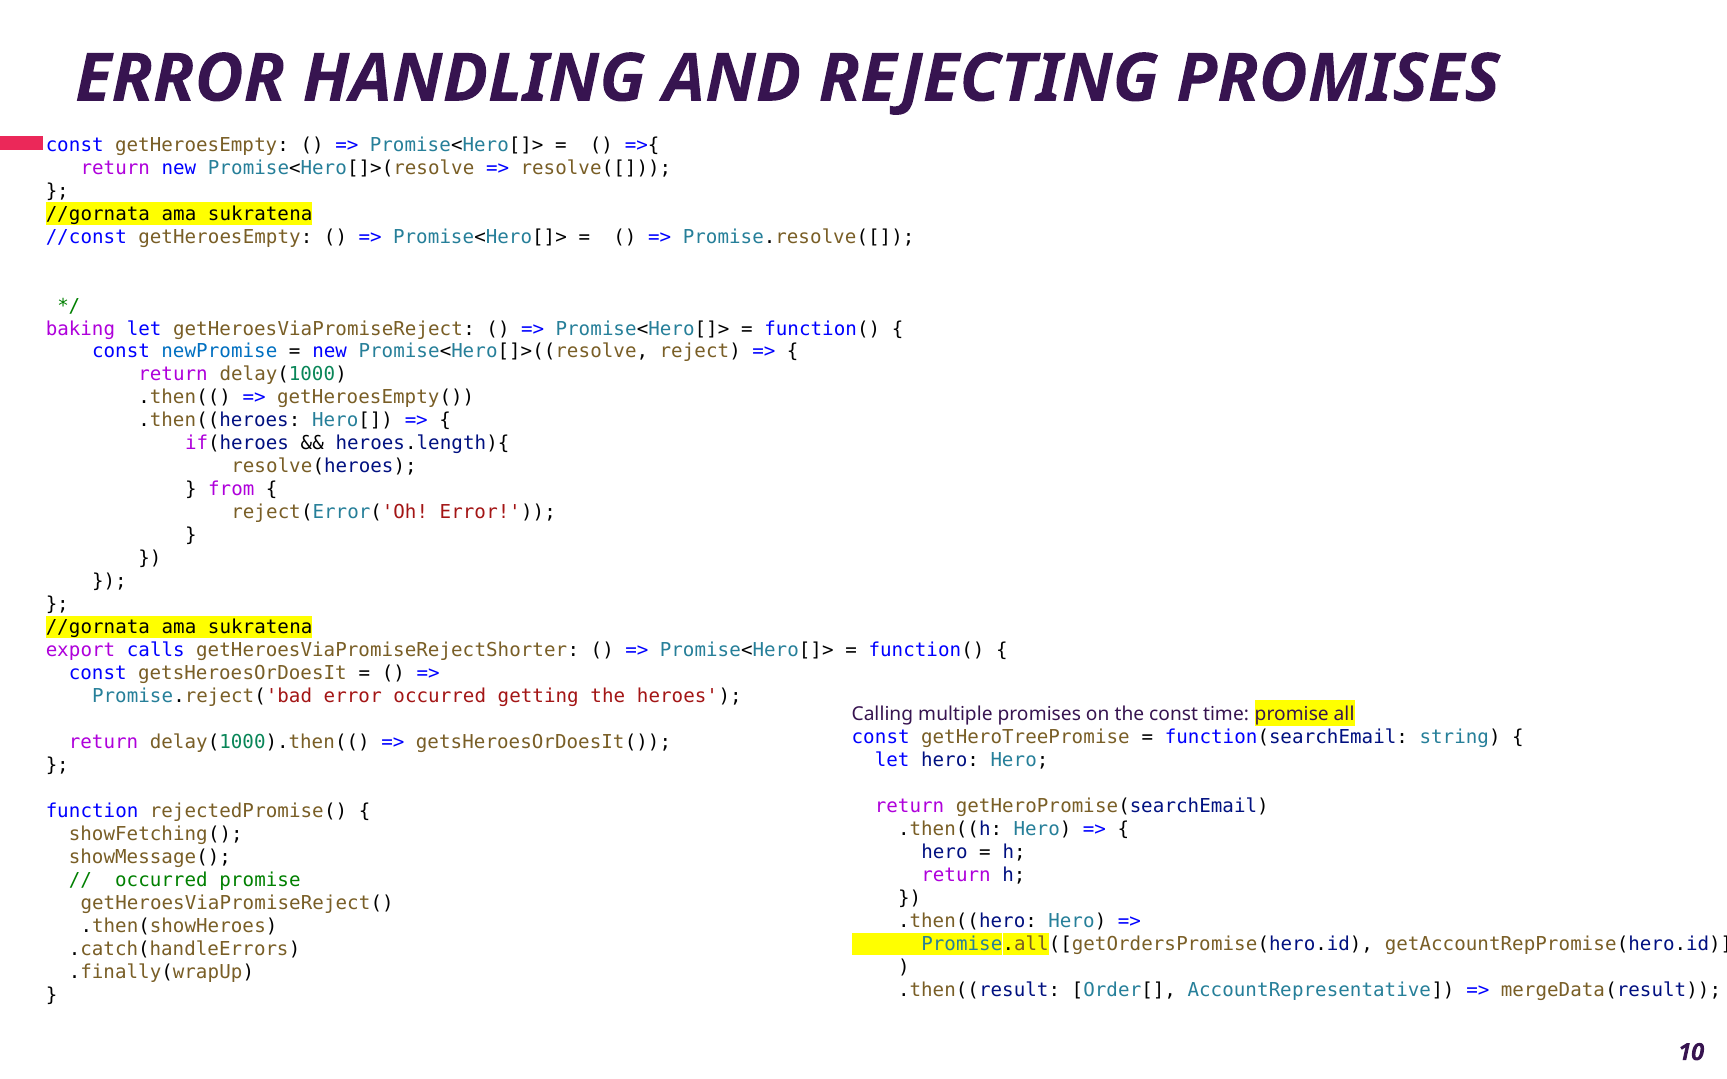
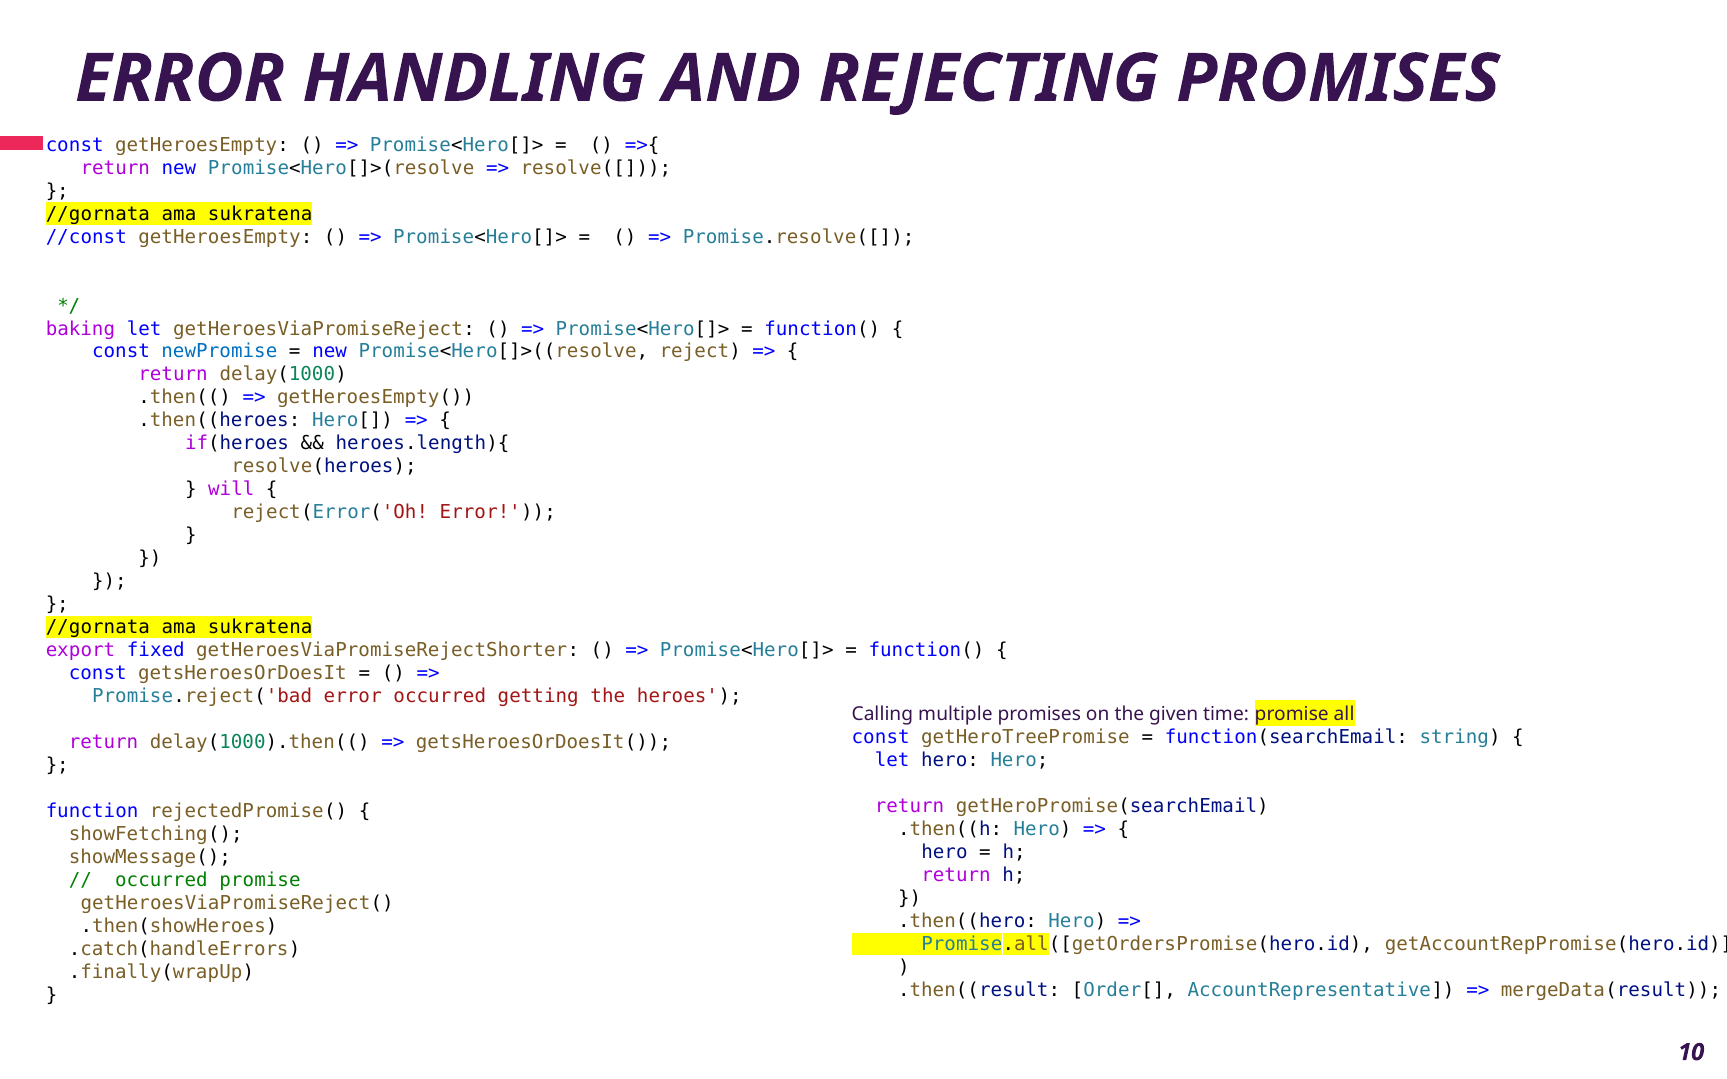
from: from -> will (231, 490)
calls: calls -> fixed (156, 651)
the const: const -> given (1174, 714)
